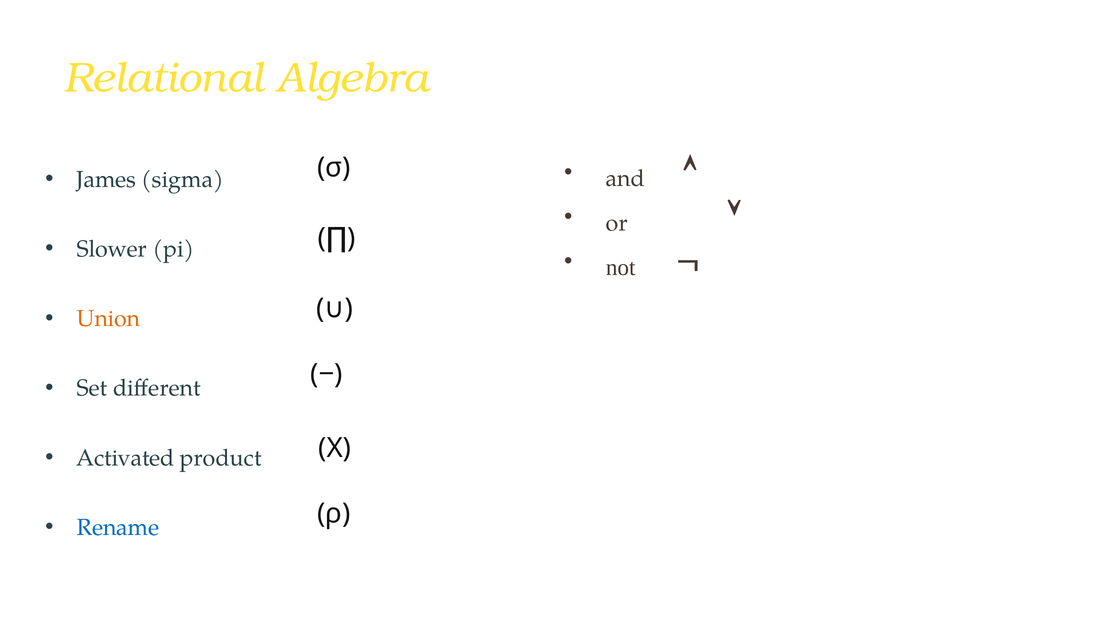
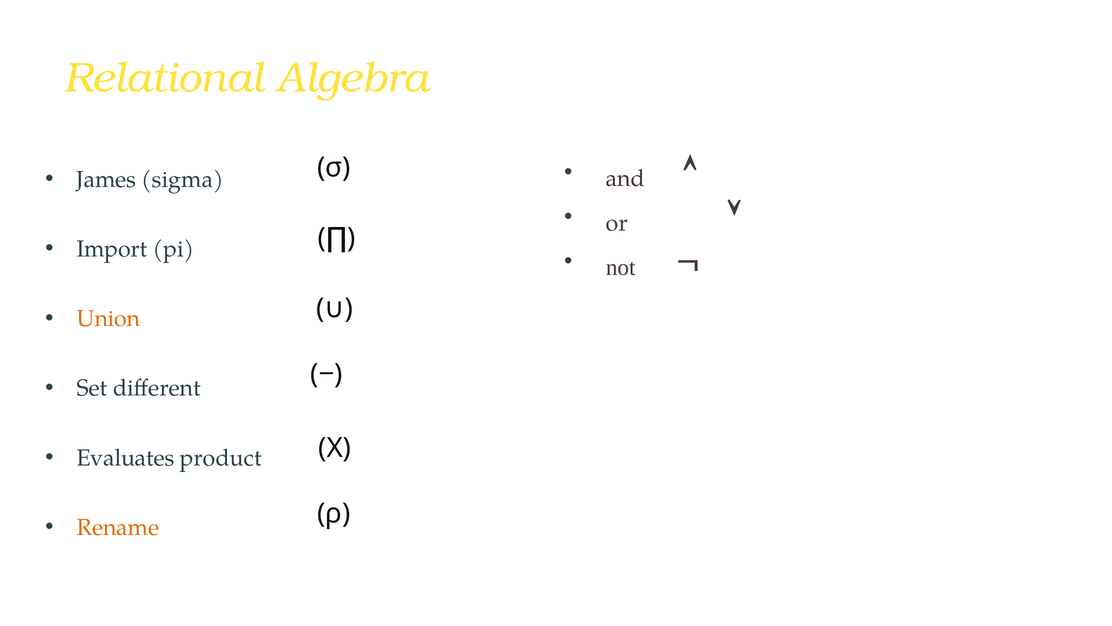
Slower: Slower -> Import (112, 249)
Activated: Activated -> Evaluates (125, 457)
Rename colour: blue -> orange (118, 527)
